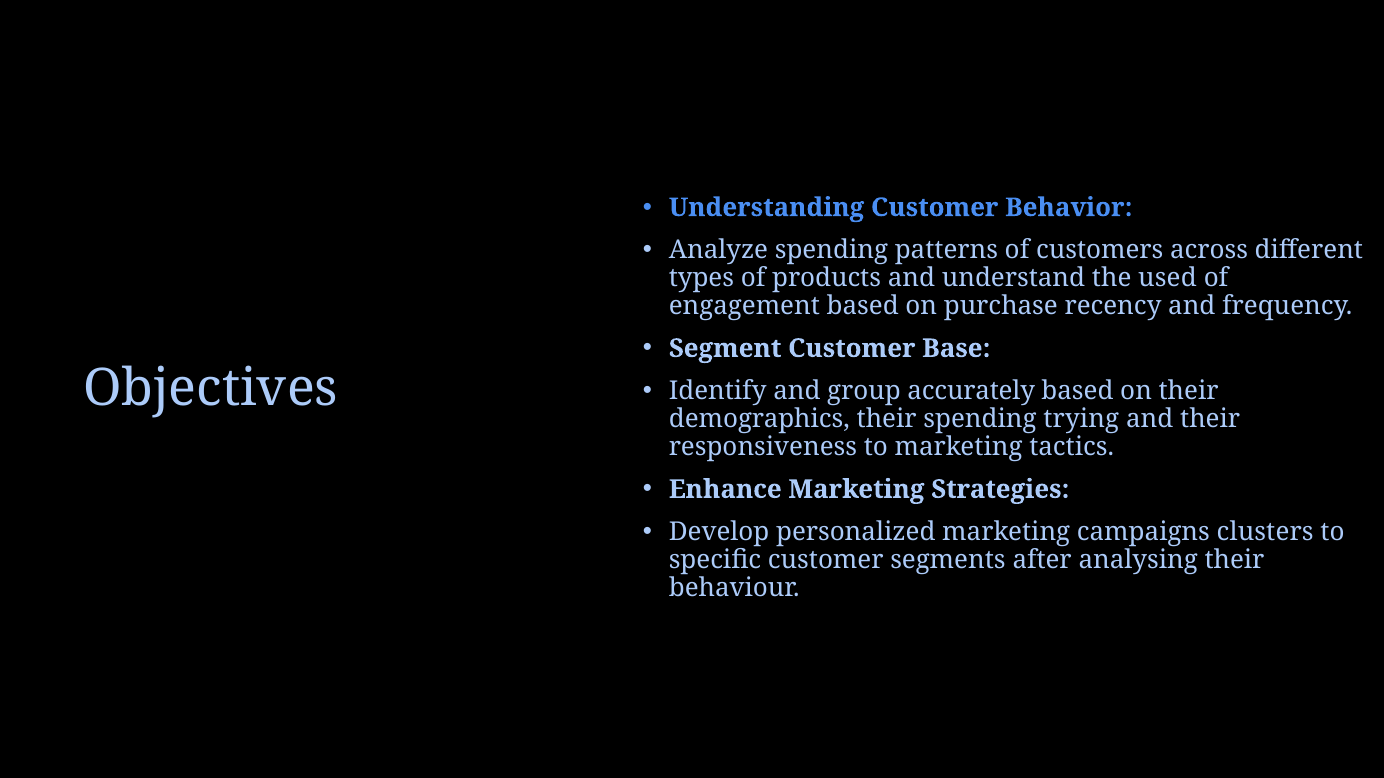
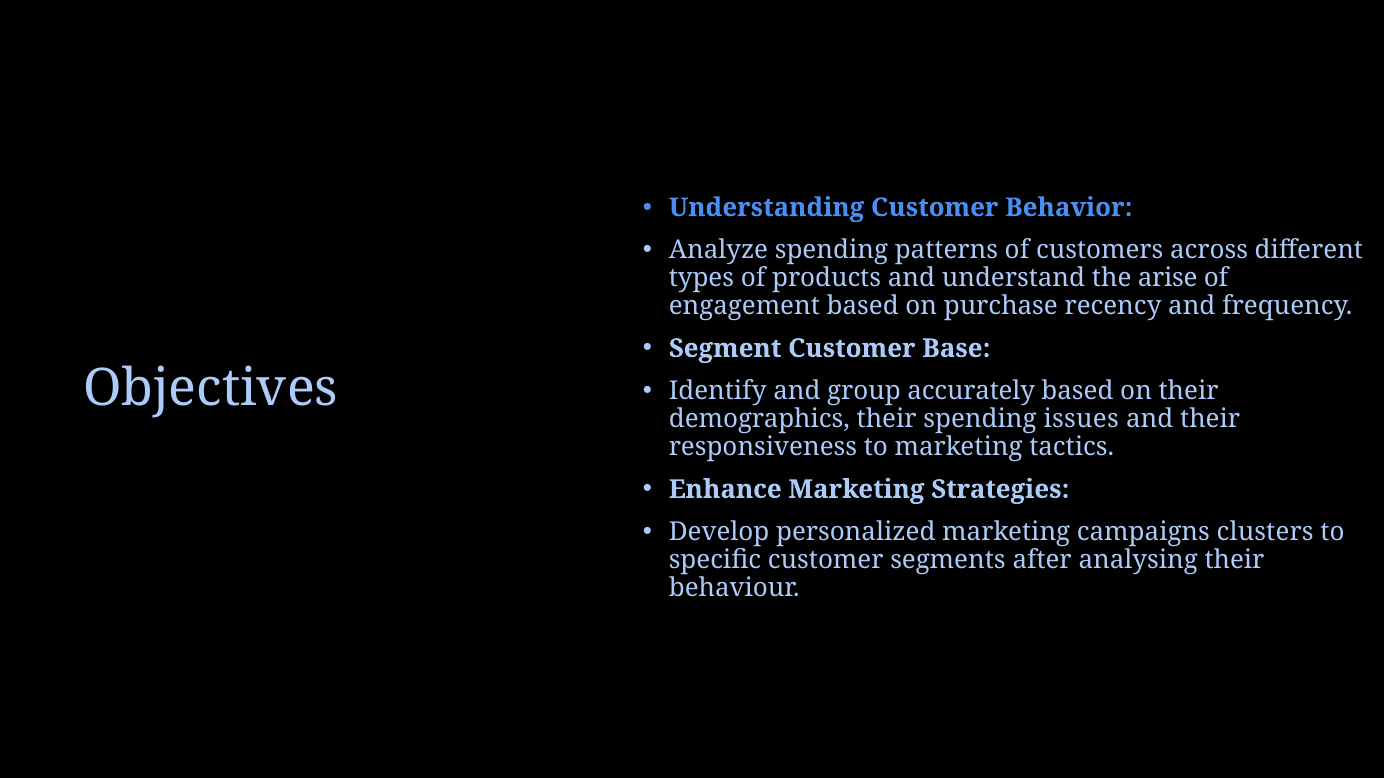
used: used -> arise (1168, 278)
trying: trying -> issues (1081, 419)
